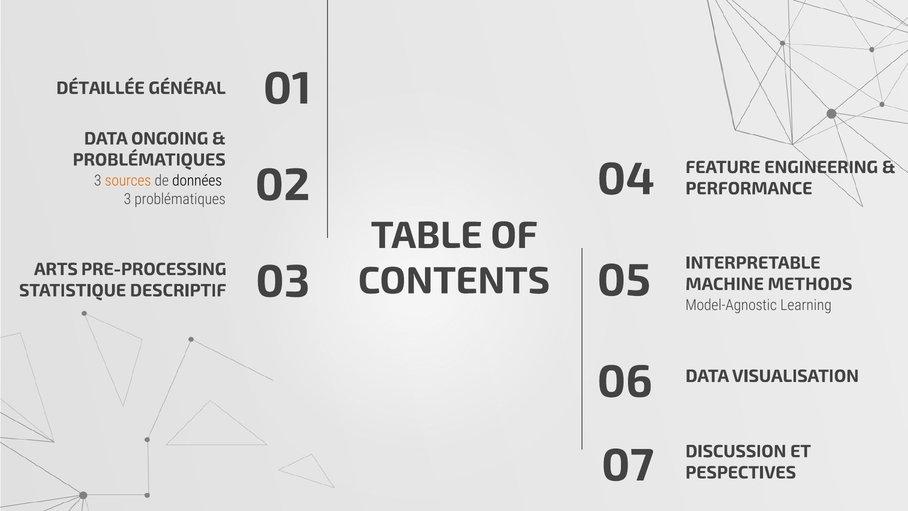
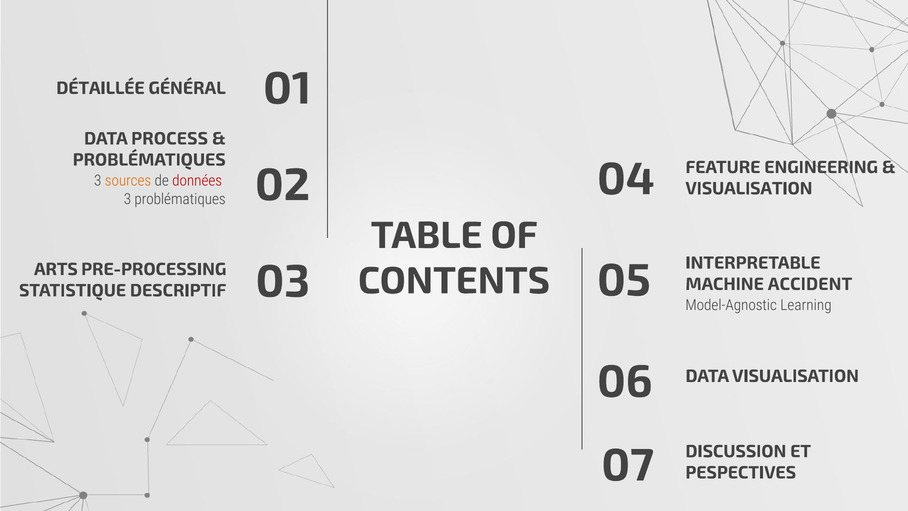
ONGOING: ONGOING -> PROCESS (170, 138)
données colour: black -> red (197, 181)
PERFORMANCE: PERFORMANCE -> VISUALISATION (749, 188)
METHODS: METHODS -> ACCIDENT (810, 284)
